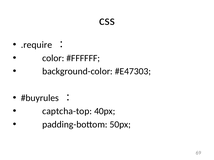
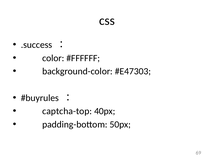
.require: .require -> .success (37, 45)
